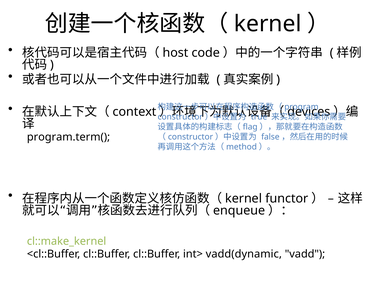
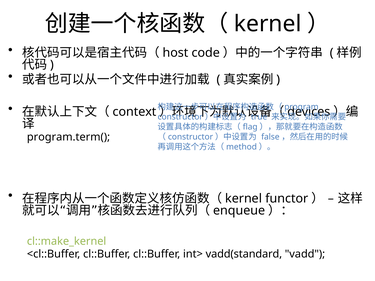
vadd(dynamic: vadd(dynamic -> vadd(standard (244, 254)
